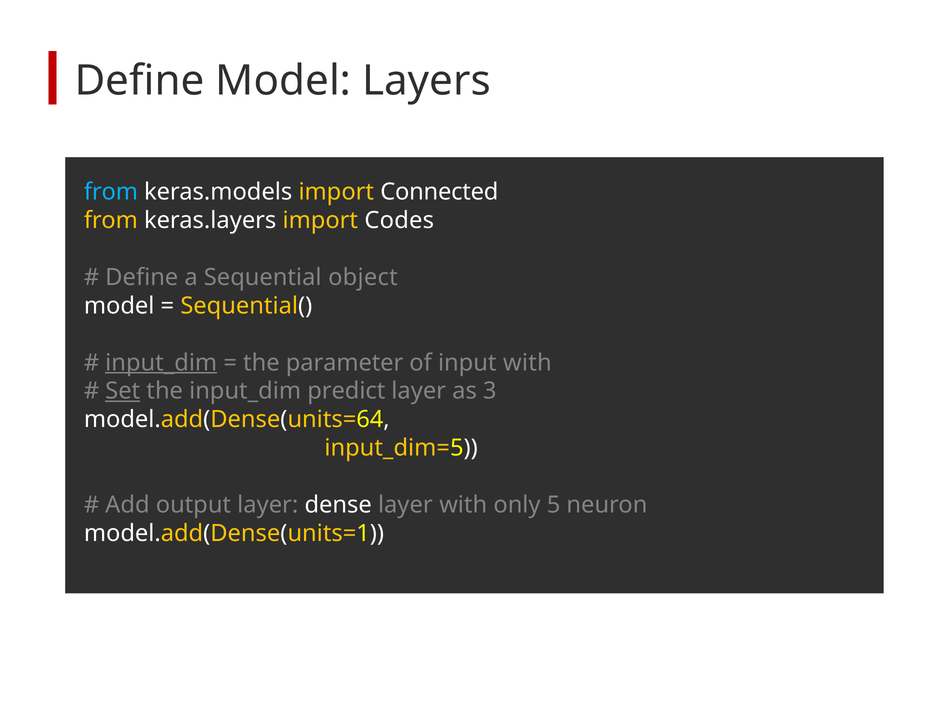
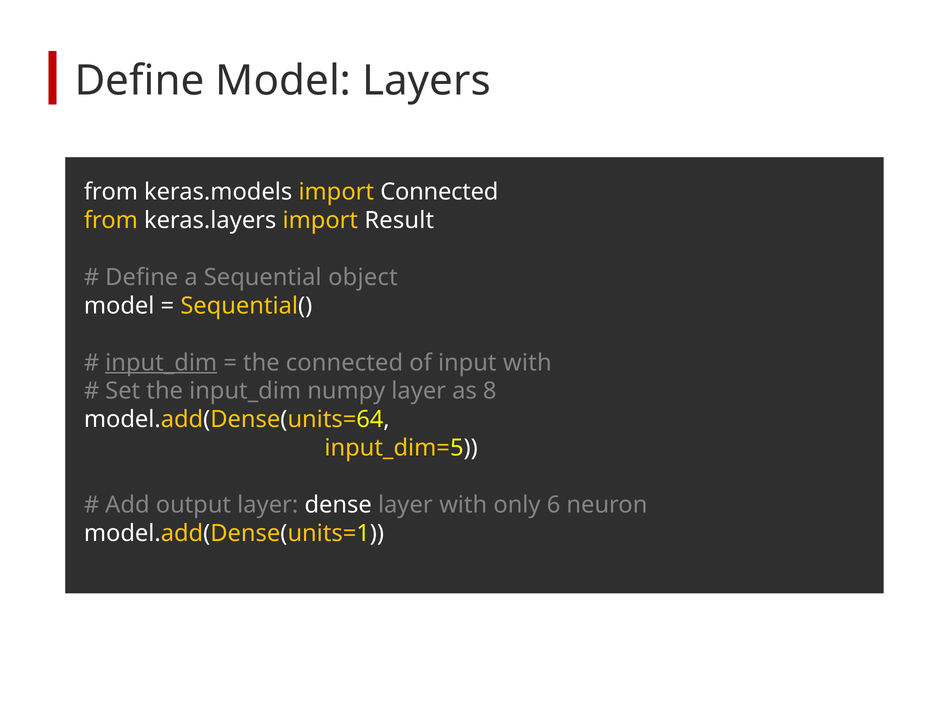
from colour: light blue -> white (111, 192)
Codes: Codes -> Result (399, 220)
the parameter: parameter -> connected (344, 363)
Set underline: present -> none (123, 391)
predict: predict -> numpy (346, 391)
3: 3 -> 8 (490, 391)
5: 5 -> 6 (554, 505)
